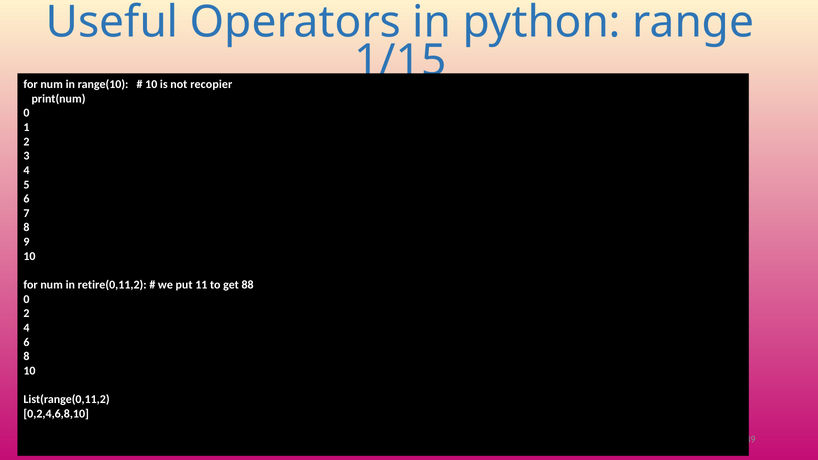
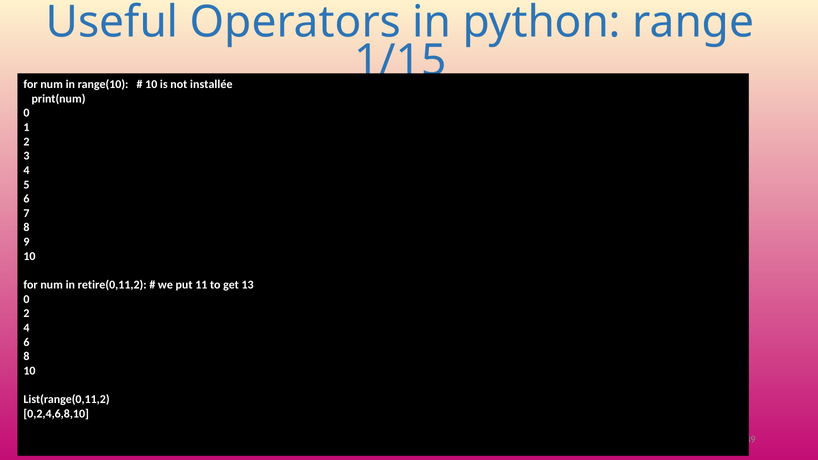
recopier: recopier -> installée (211, 84)
88: 88 -> 13 (248, 285)
